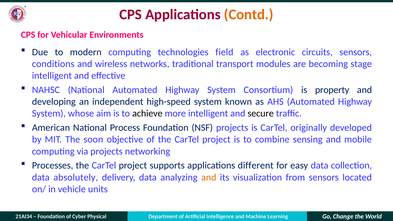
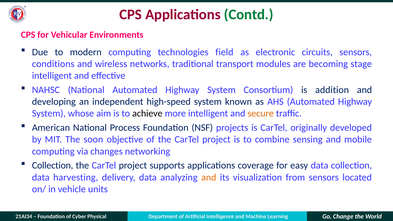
Contd colour: orange -> green (249, 14)
property: property -> addition (332, 90)
secure colour: black -> orange (261, 113)
via projects: projects -> changes (107, 151)
Processes: Processes -> Collection (53, 166)
different: different -> coverage (256, 166)
absolutely: absolutely -> harvesting (76, 177)
